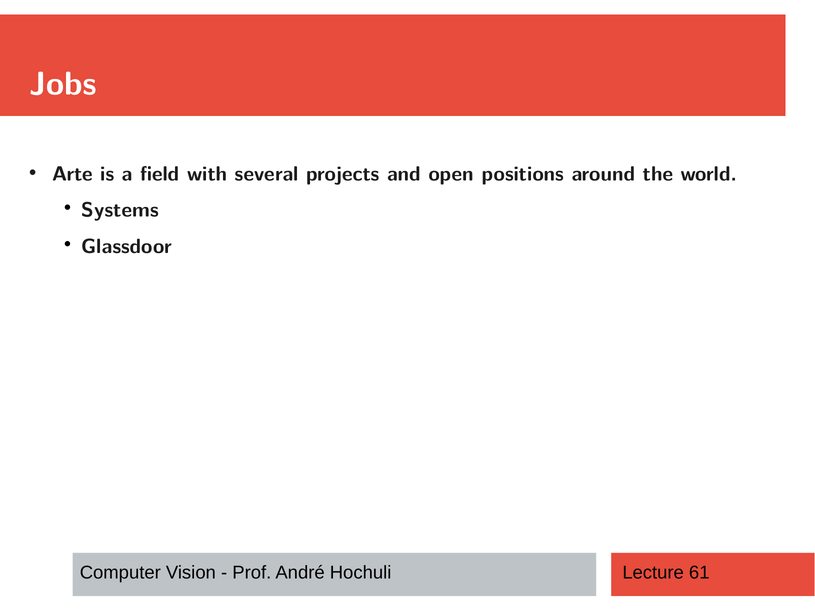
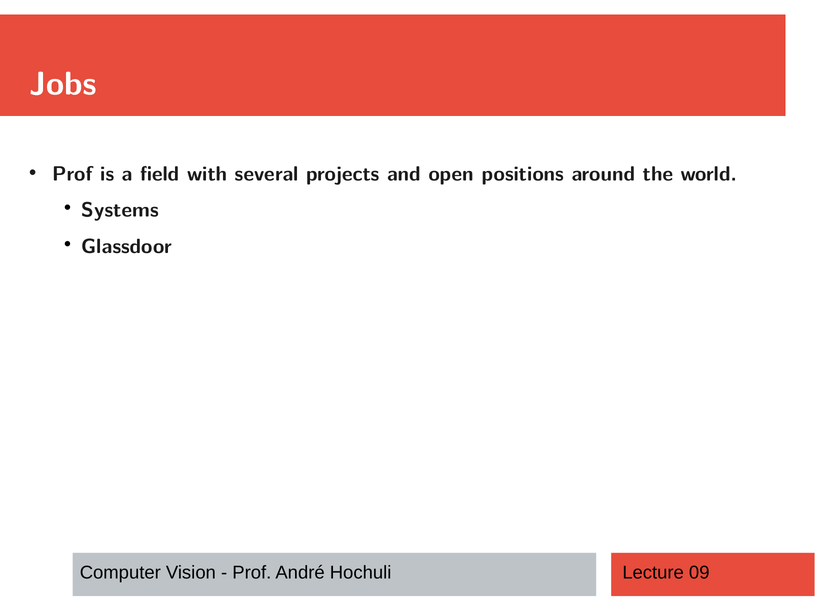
Arte: Arte -> Prof (72, 174)
61: 61 -> 09 (699, 573)
